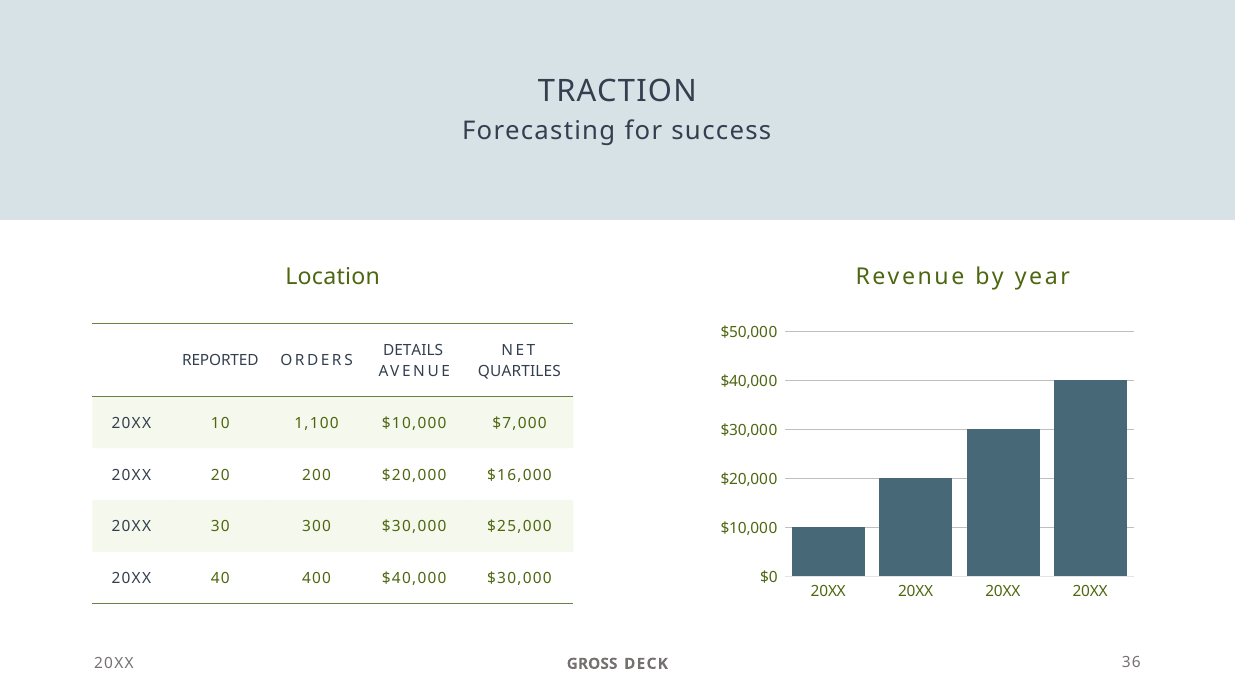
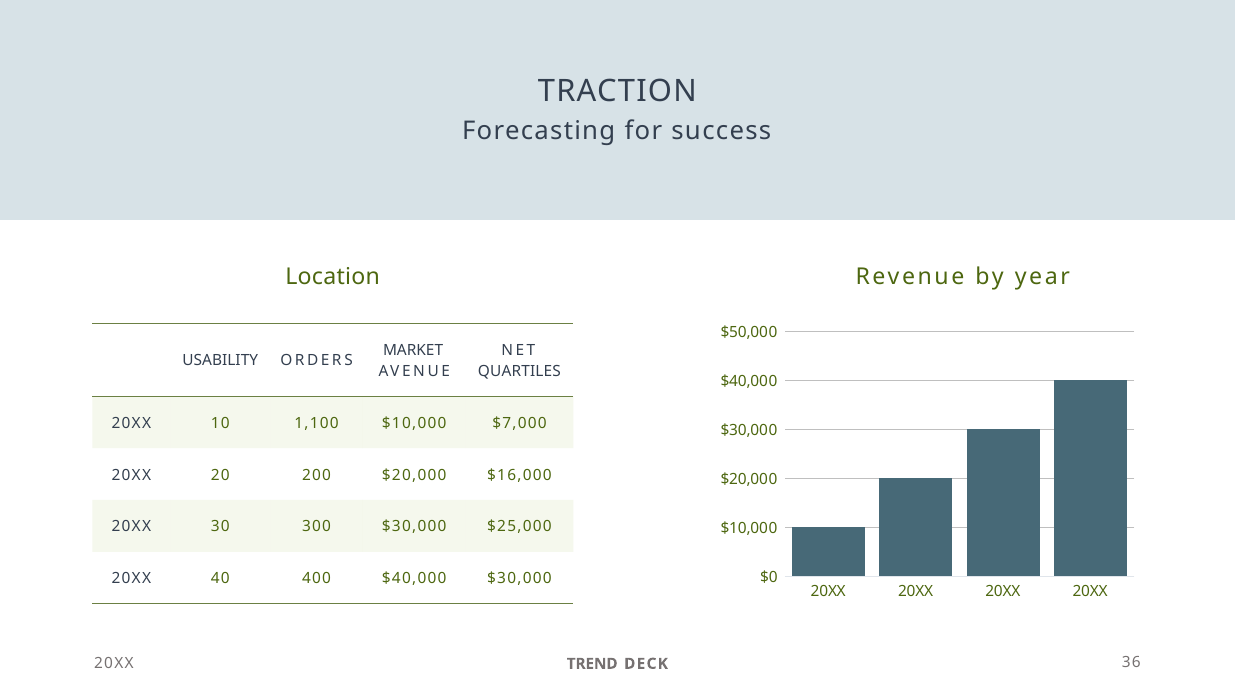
DETAILS: DETAILS -> MARKET (413, 350)
REPORTED: REPORTED -> USABILITY (220, 360)
GROSS: GROSS -> TREND (592, 663)
